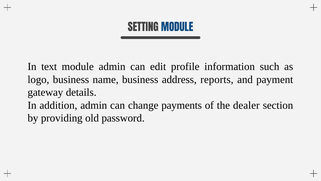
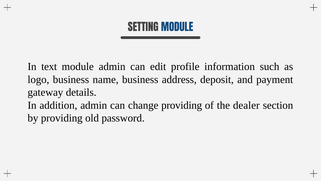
reports: reports -> deposit (217, 79)
change payments: payments -> providing (182, 105)
